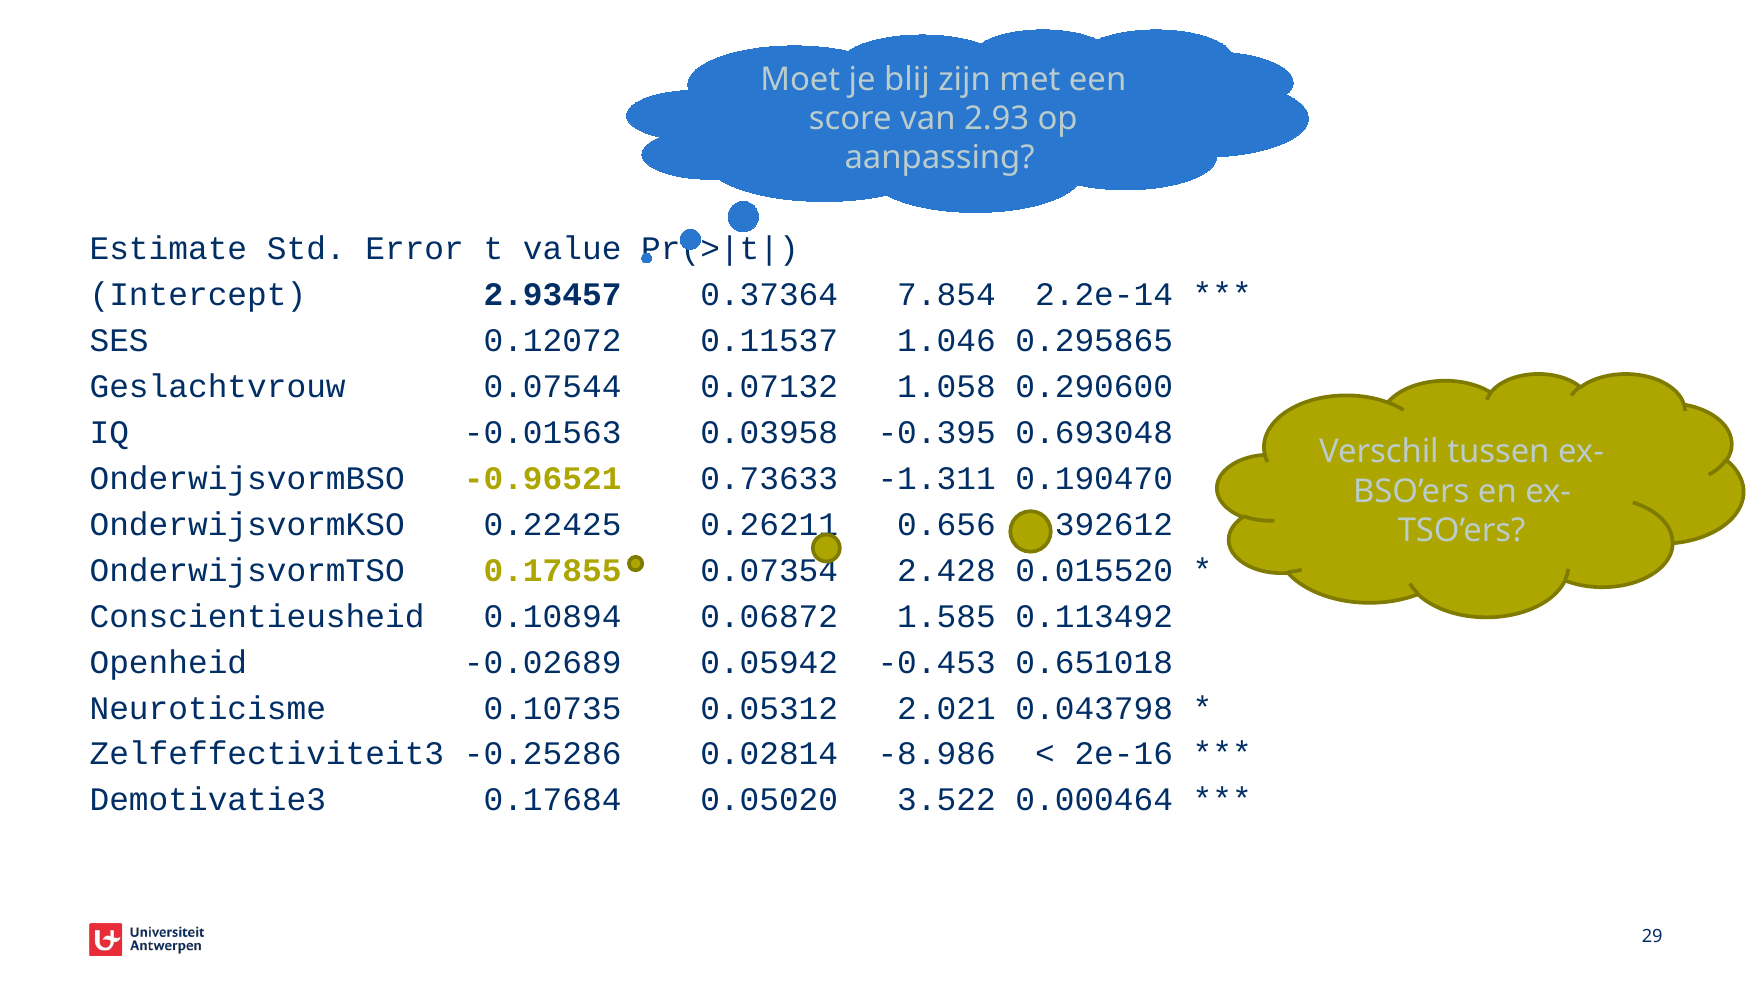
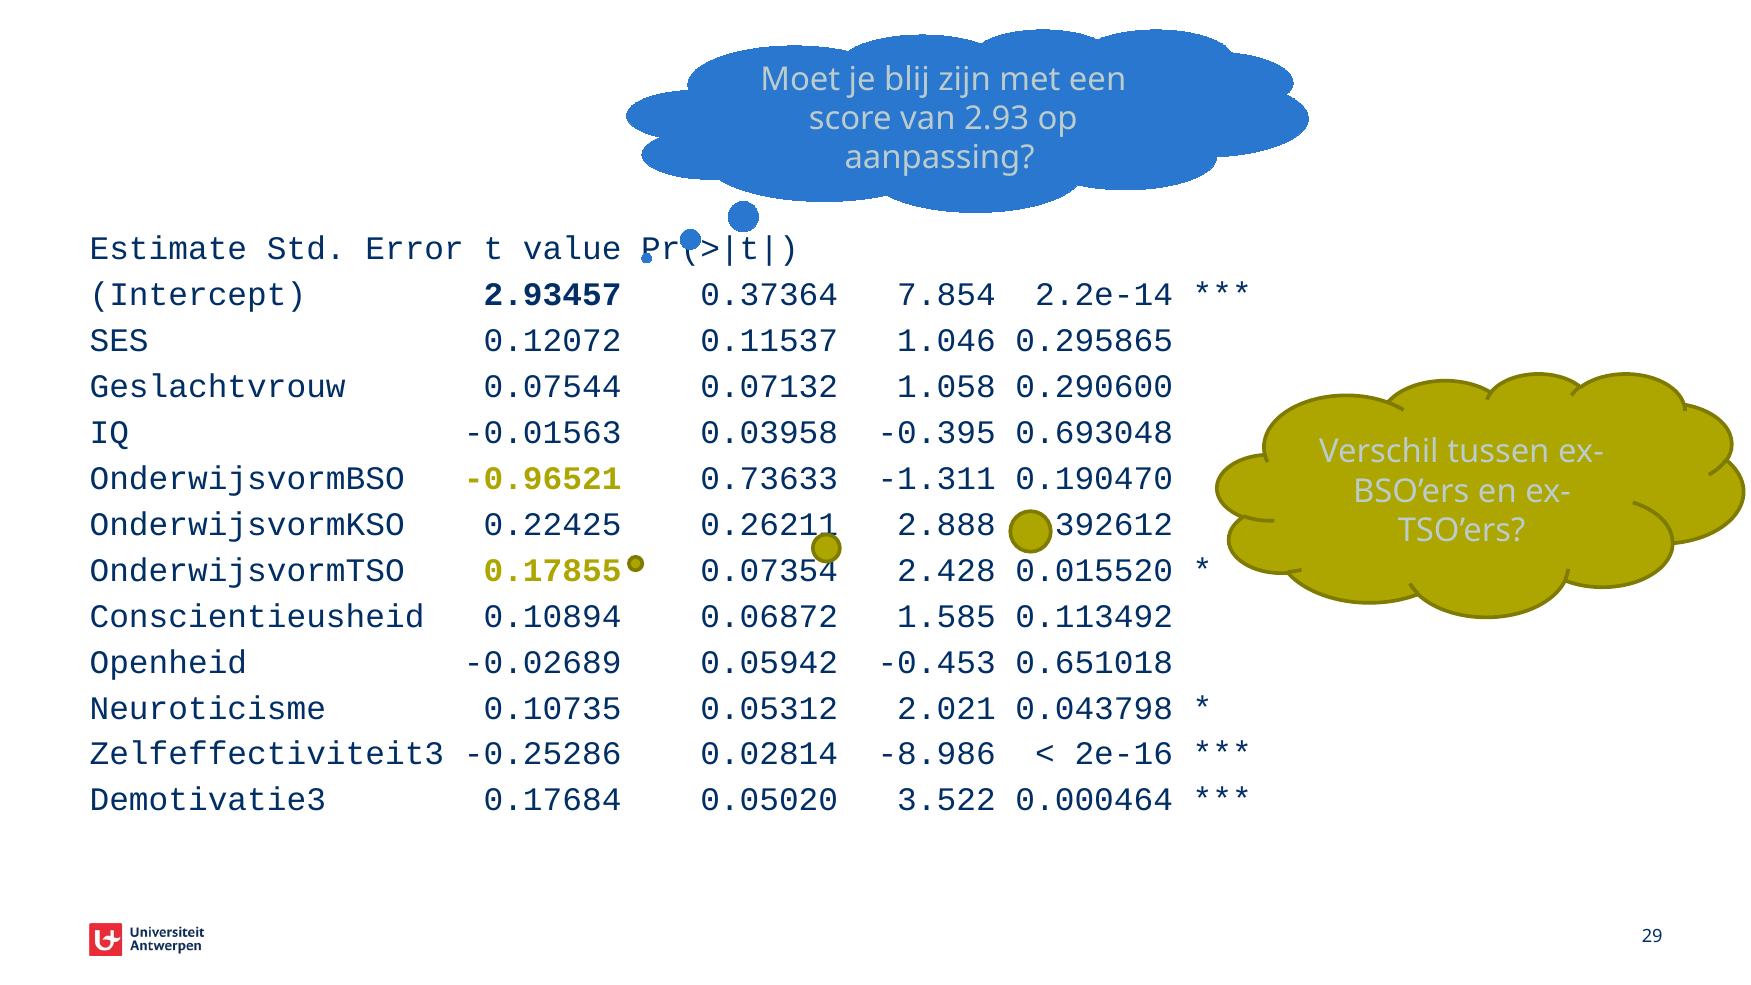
0.656: 0.656 -> 2.888 (946, 524)
